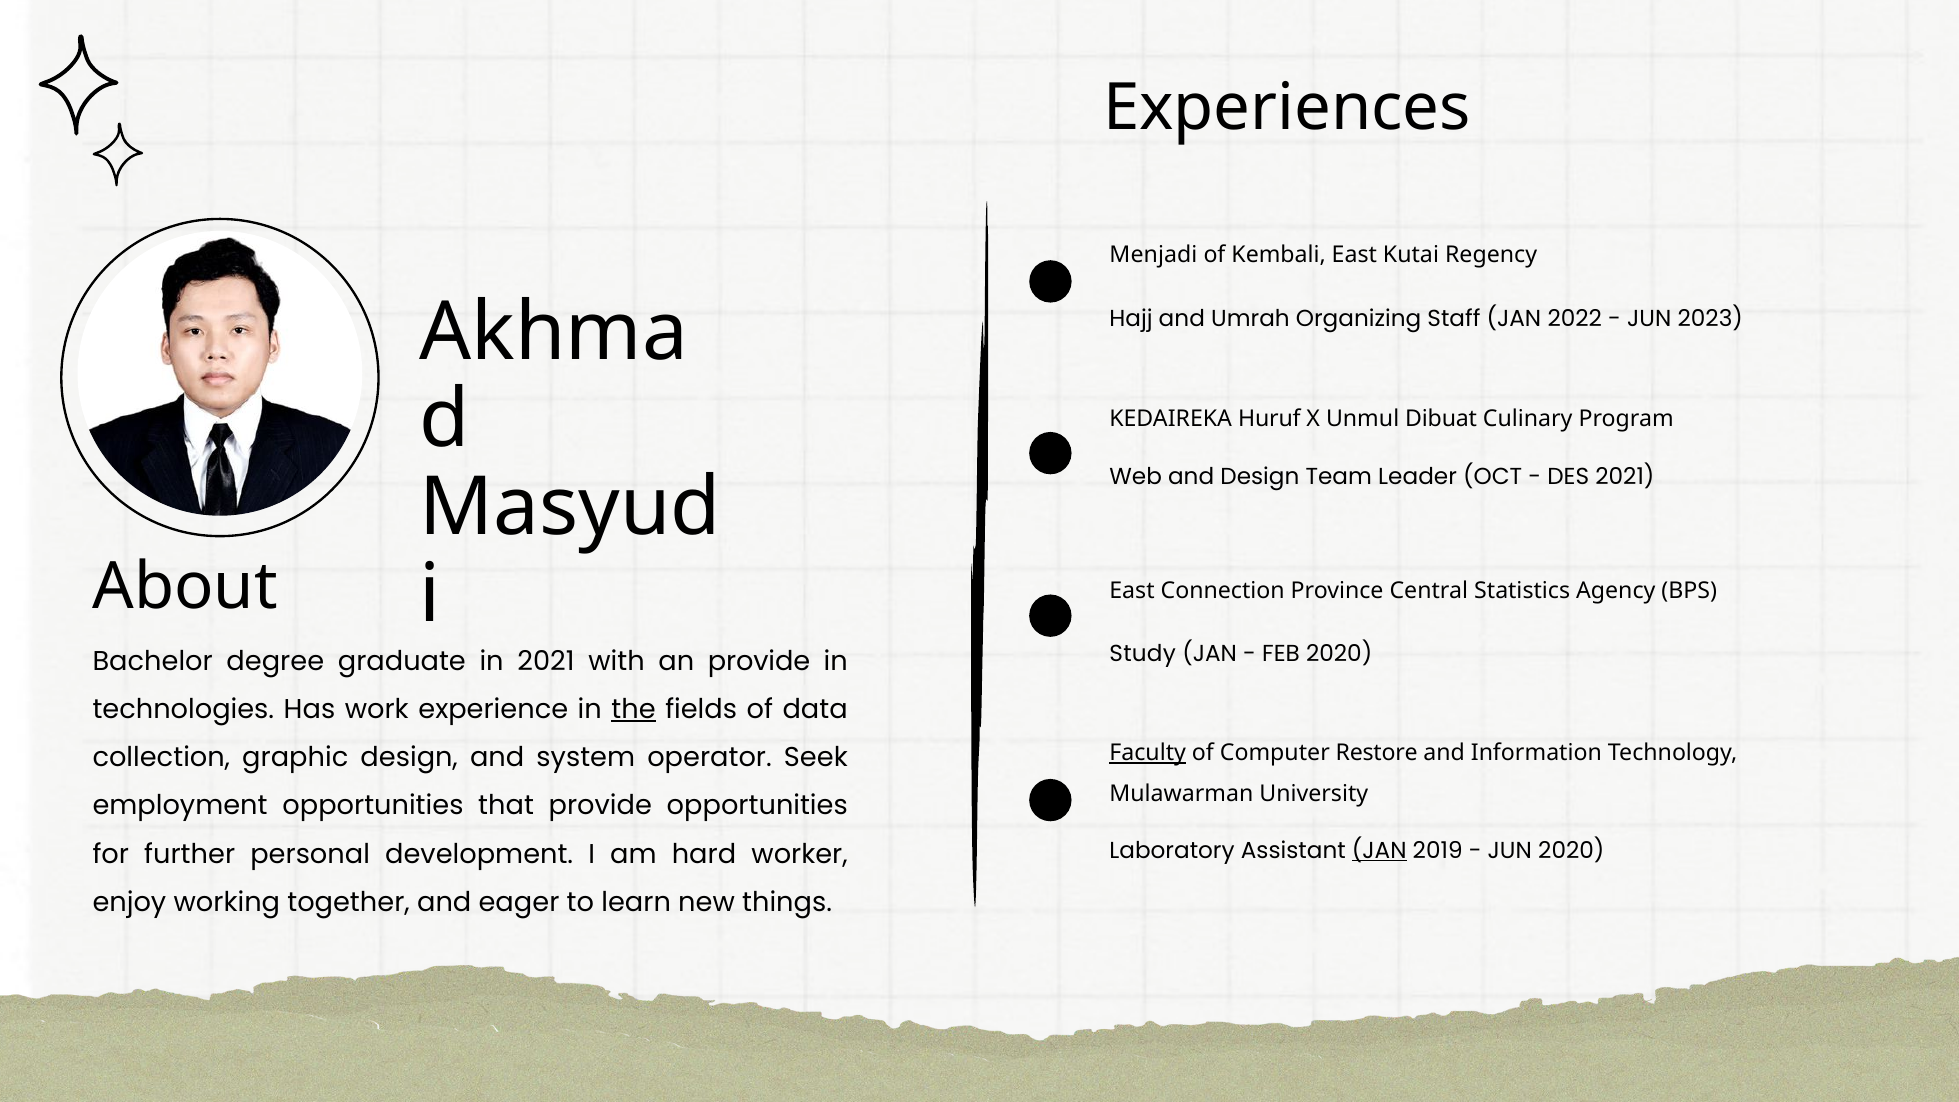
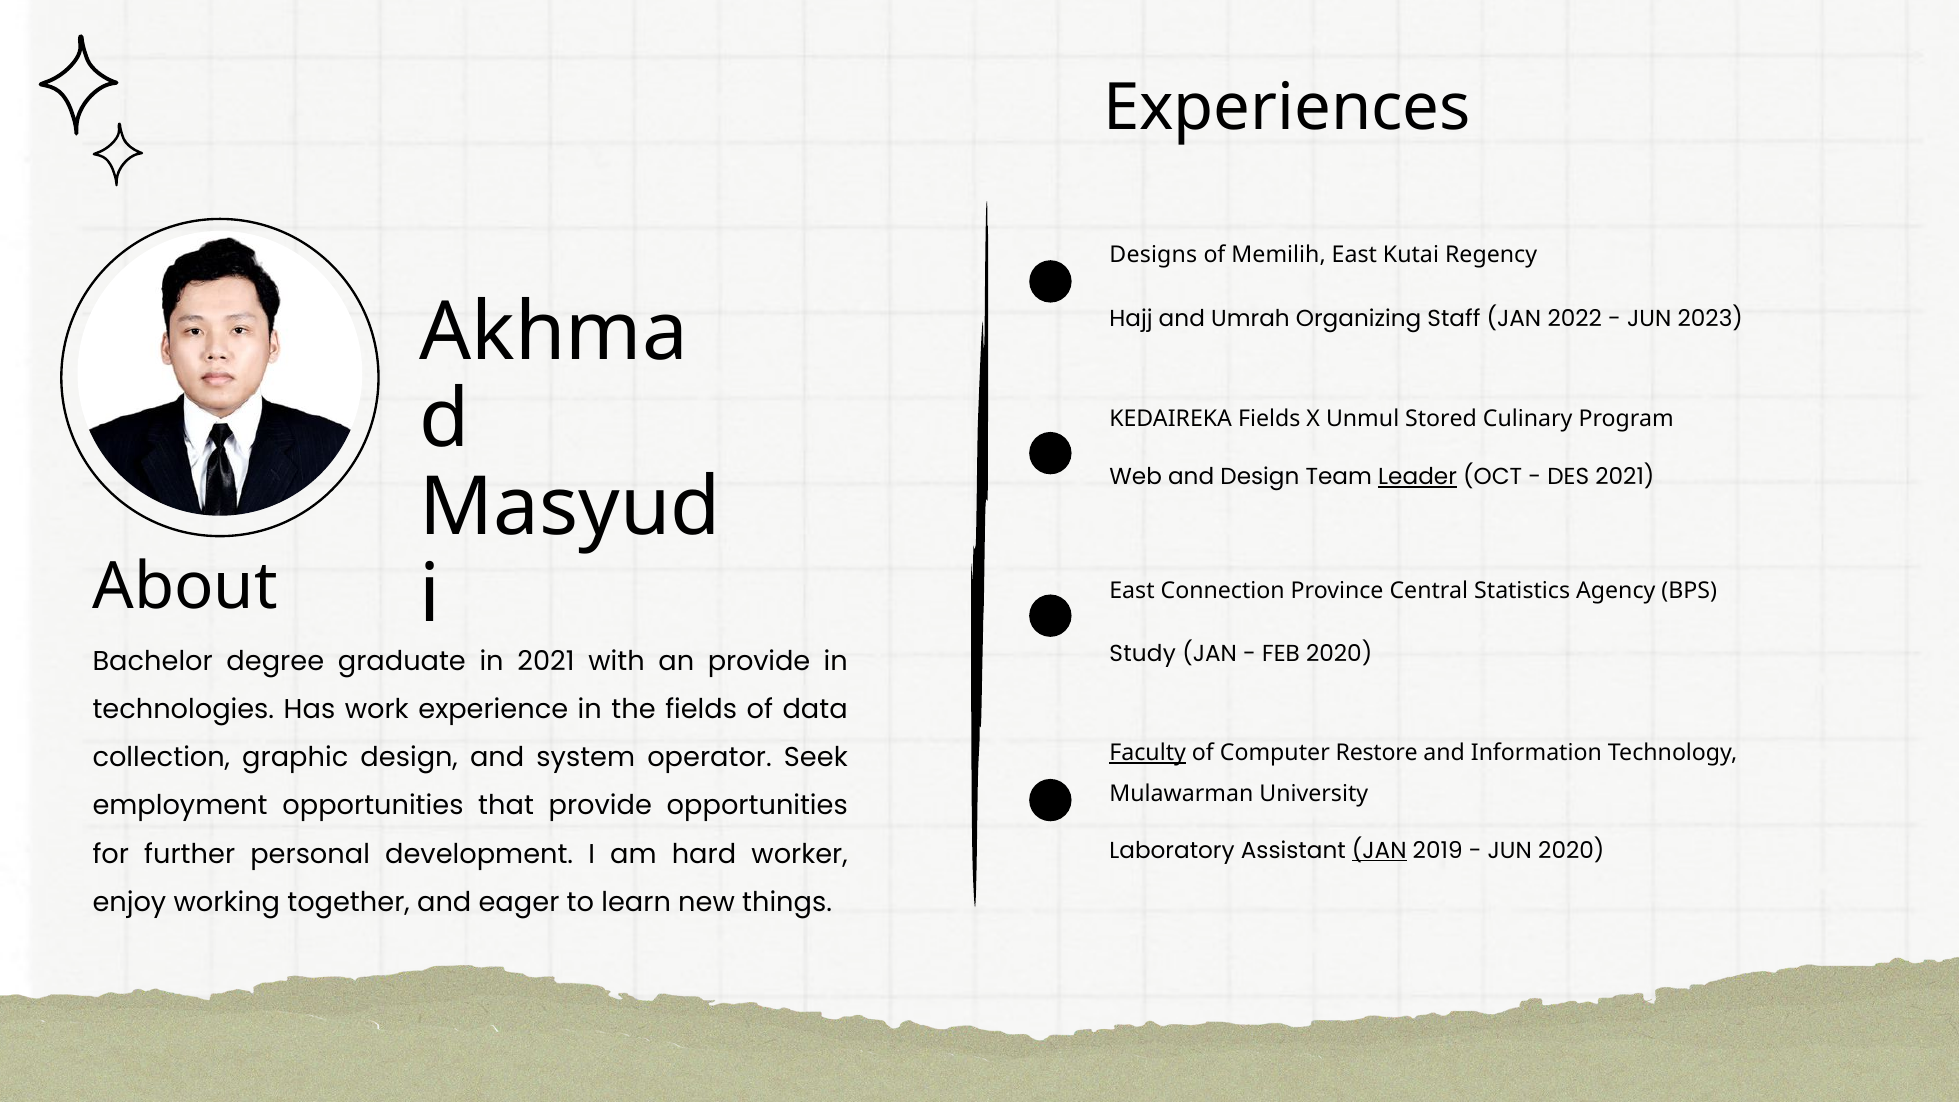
Menjadi: Menjadi -> Designs (1153, 255)
Kembali: Kembali -> Memilih (1279, 255)
KEDAIREKA Huruf: Huruf -> Fields (1269, 418)
Dibuat: Dibuat -> Stored (1441, 418)
Leader underline: none -> present (1418, 477)
the underline: present -> none (634, 709)
